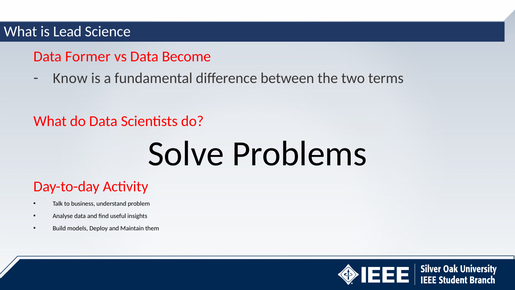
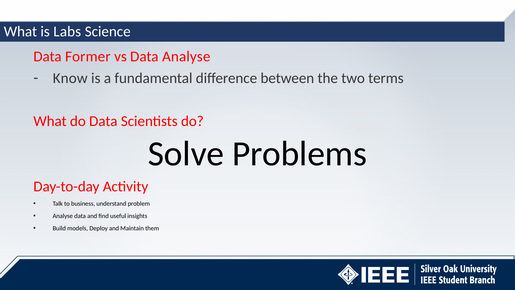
Lead: Lead -> Labs (67, 32)
Data Become: Become -> Analyse (186, 56)
